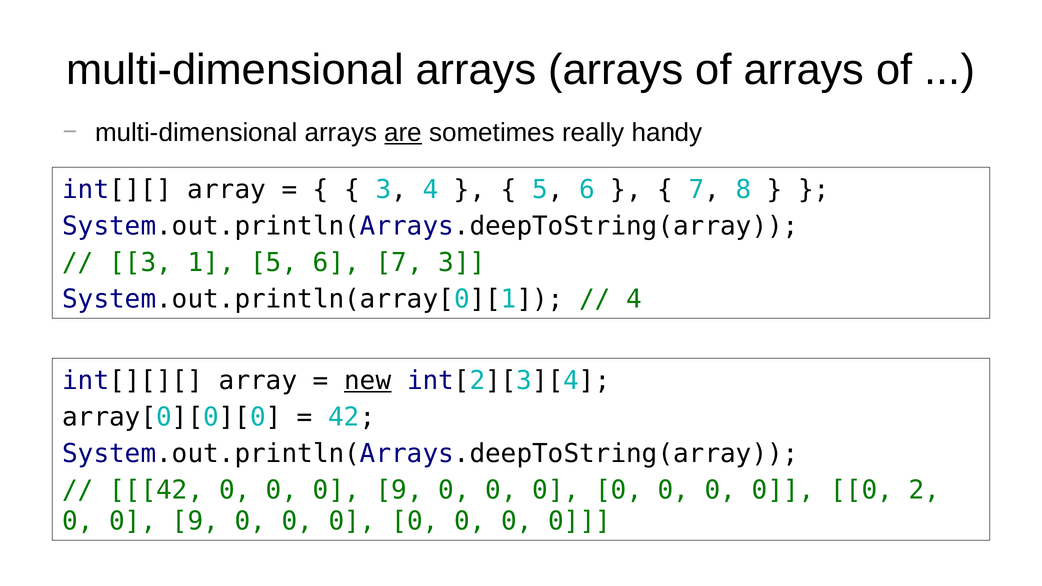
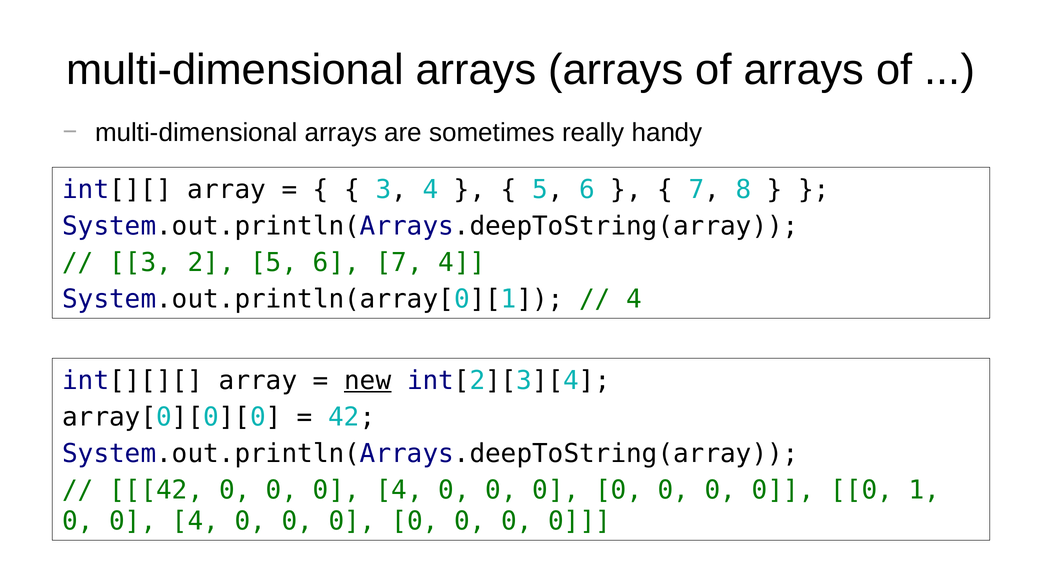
are underline: present -> none (403, 132)
1: 1 -> 2 (211, 263)
7 3: 3 -> 4 (462, 263)
0 0 0 9: 9 -> 4 (399, 490)
2: 2 -> 1 (924, 490)
9: 9 -> 4 (195, 521)
